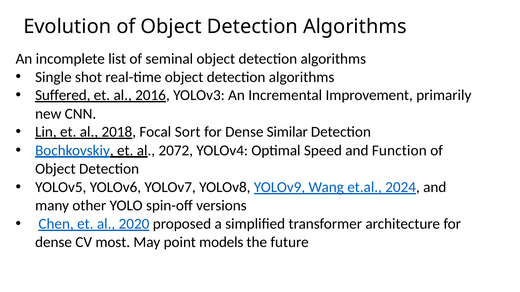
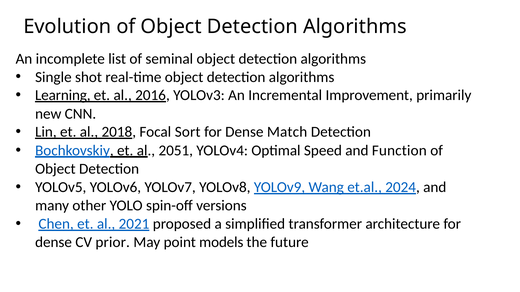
Suffered: Suffered -> Learning (63, 95)
Similar: Similar -> Match (287, 132)
2072: 2072 -> 2051 (176, 151)
2020: 2020 -> 2021 (134, 224)
most: most -> prior (113, 243)
